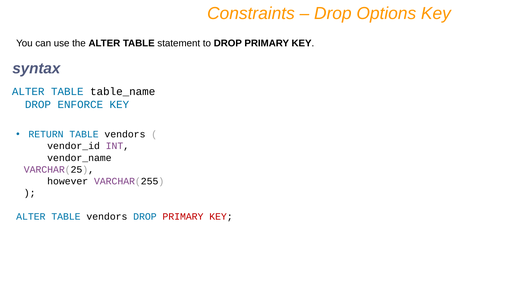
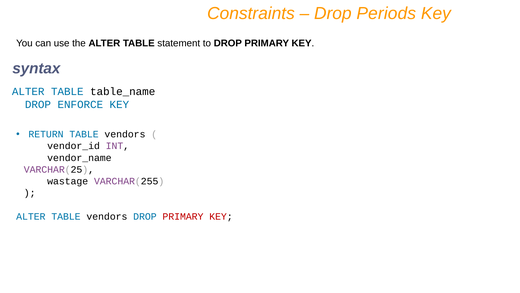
Options: Options -> Periods (386, 14)
however: however -> wastage (68, 181)
